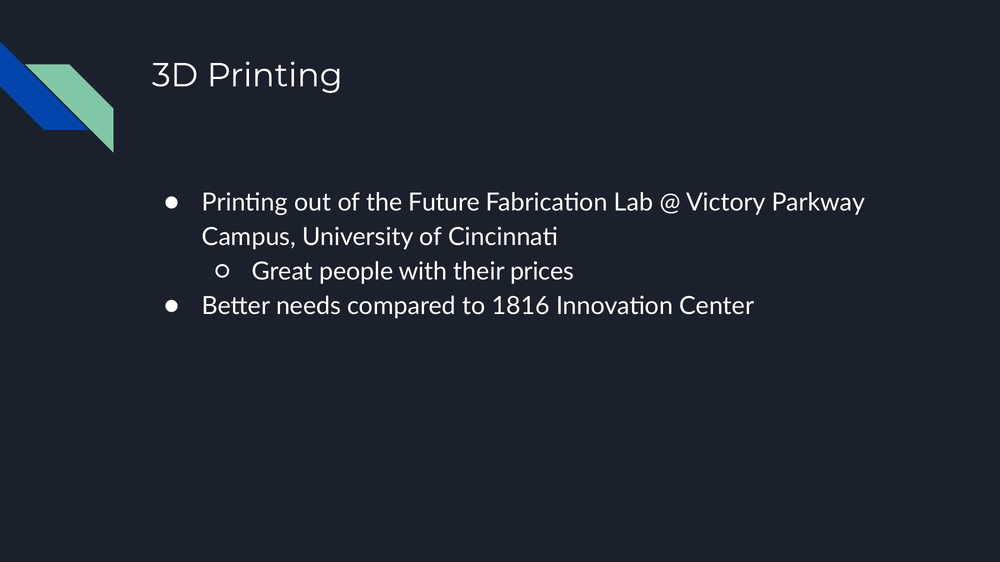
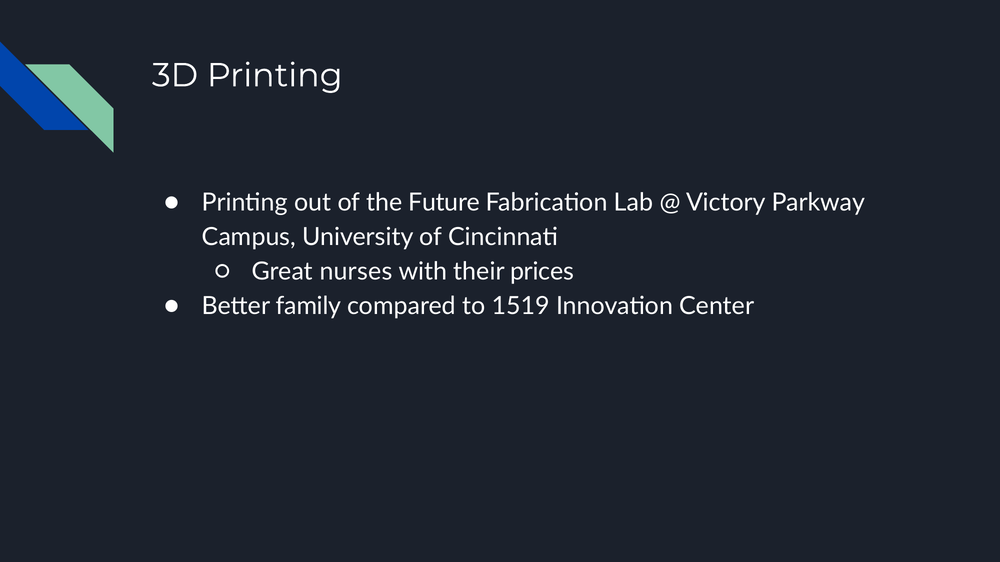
people: people -> nurses (356, 272)
needs: needs -> family (309, 306)
1816: 1816 -> 1519 (521, 306)
